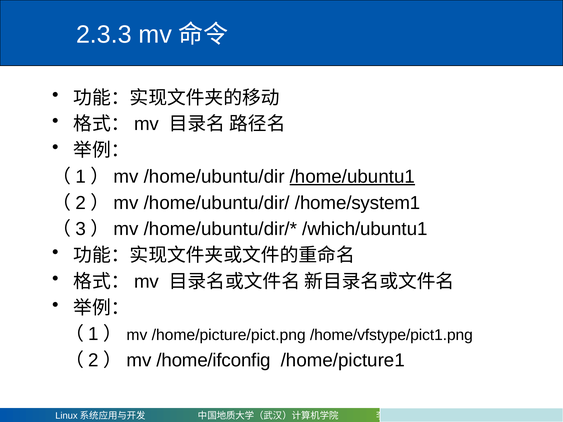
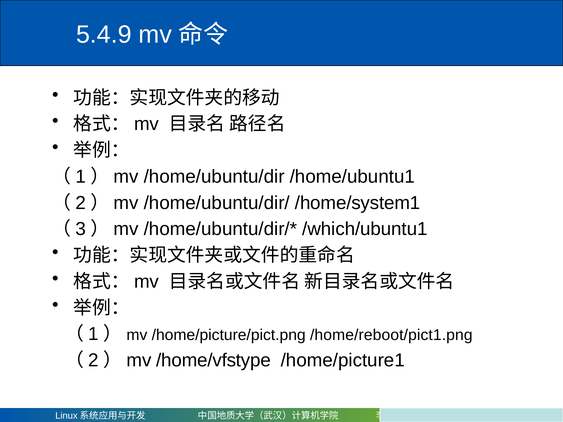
2.3.3: 2.3.3 -> 5.4.9 (104, 35)
/home/ubuntu1 underline: present -> none (352, 177)
/home/vfstype/pict1.png: /home/vfstype/pict1.png -> /home/reboot/pict1.png (391, 335)
/home/ifconfig: /home/ifconfig -> /home/vfstype (214, 361)
